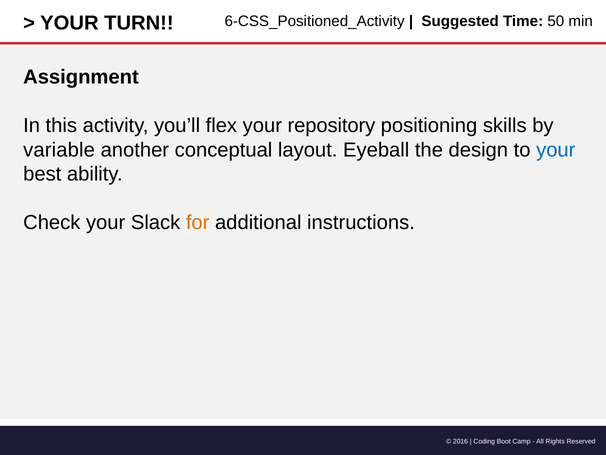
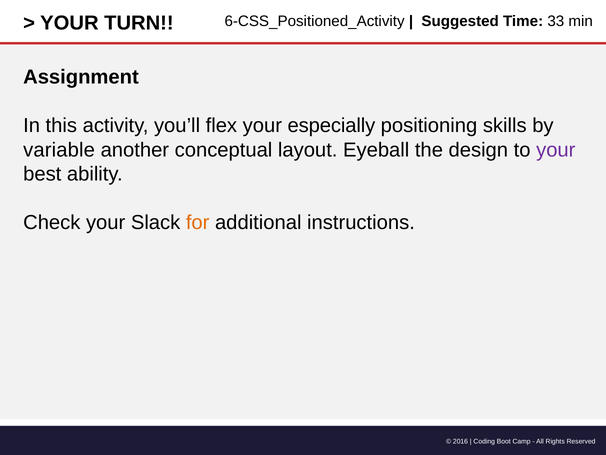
50: 50 -> 33 (556, 21)
repository: repository -> especially (331, 126)
your colour: blue -> purple (556, 150)
